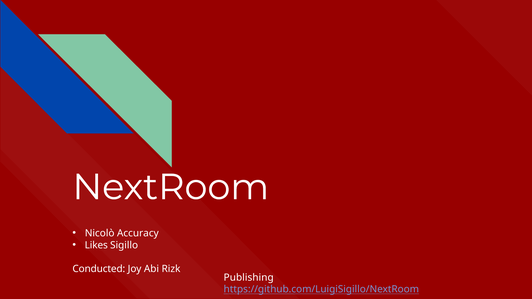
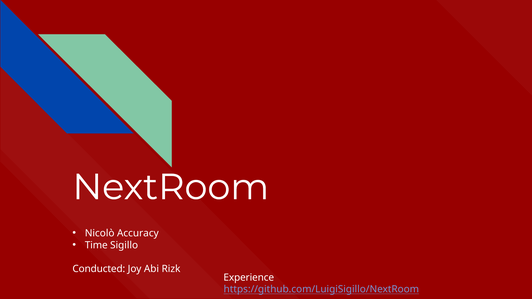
Likes: Likes -> Time (96, 245)
Publishing: Publishing -> Experience (249, 278)
